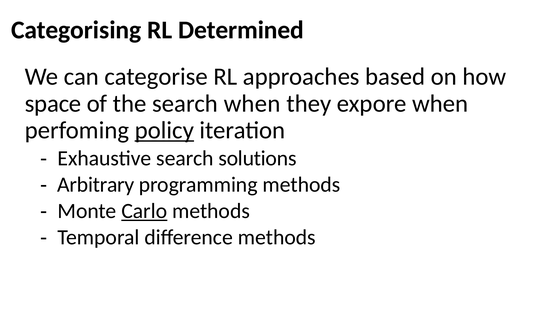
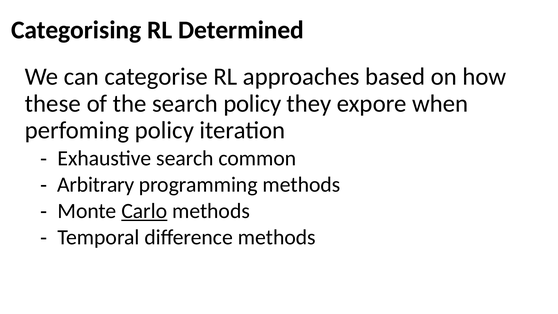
space: space -> these (53, 104)
search when: when -> policy (252, 104)
policy underline: present -> none (164, 130)
solutions: solutions -> common (257, 158)
